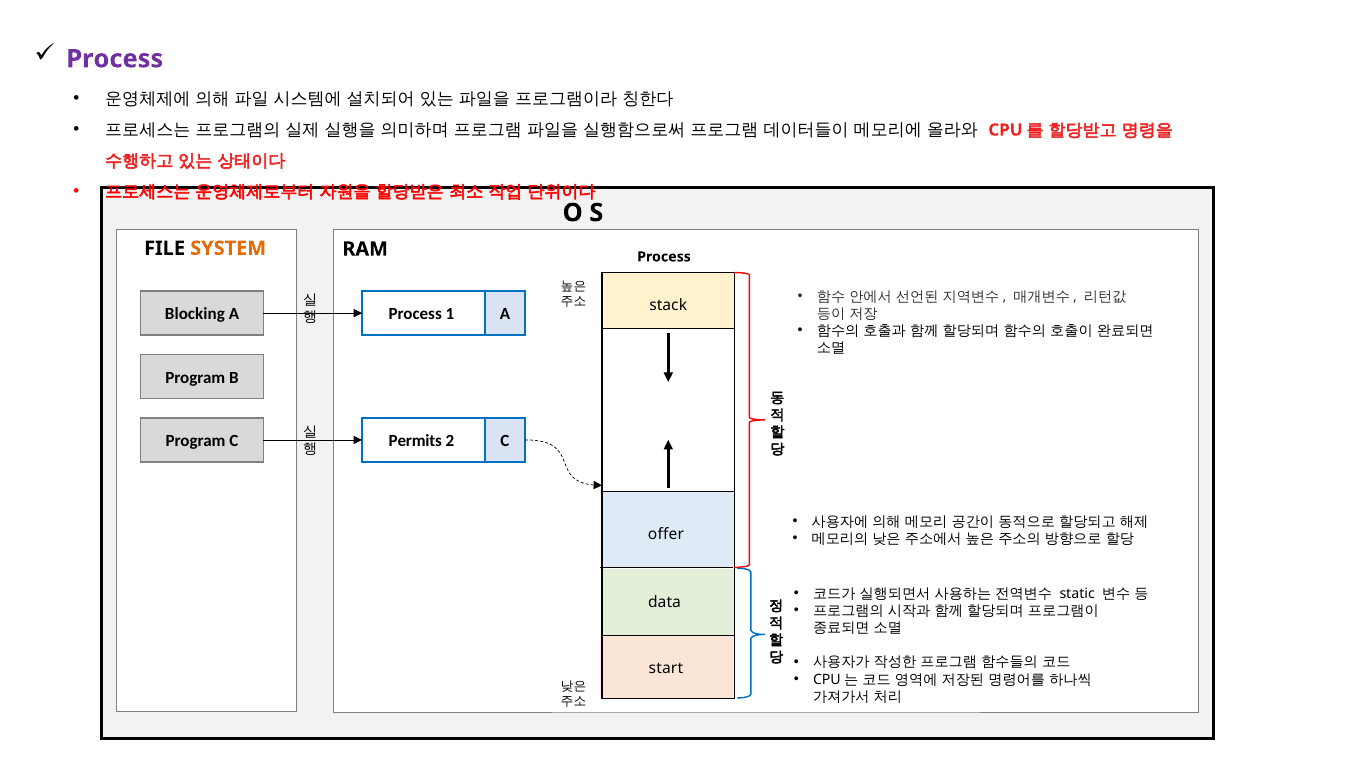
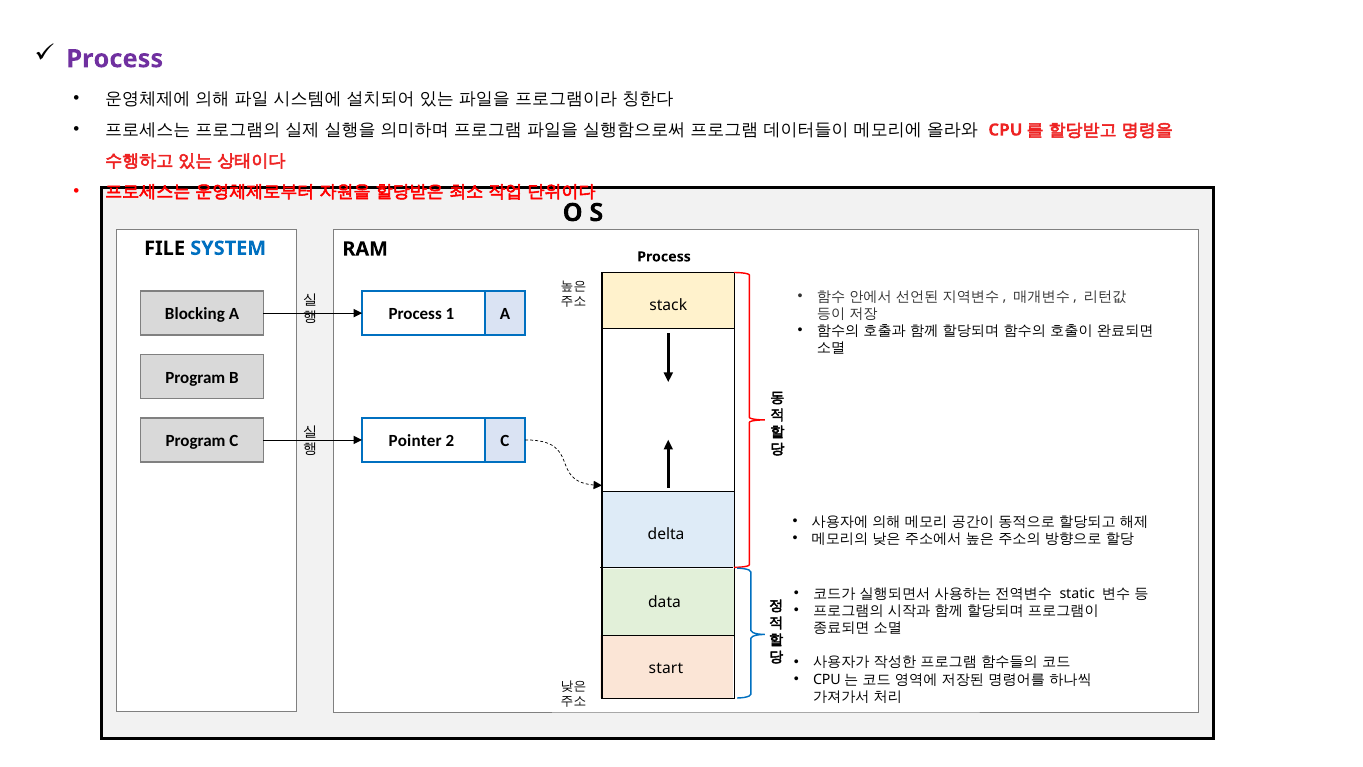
SYSTEM colour: orange -> blue (228, 248)
Permits: Permits -> Pointer (415, 441)
offer: offer -> delta (666, 534)
